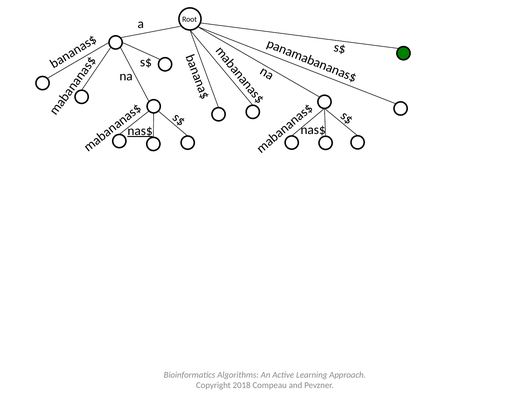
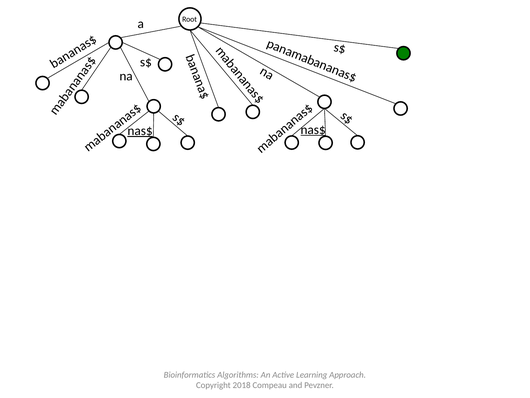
nas$ underline: none -> present (313, 129)
